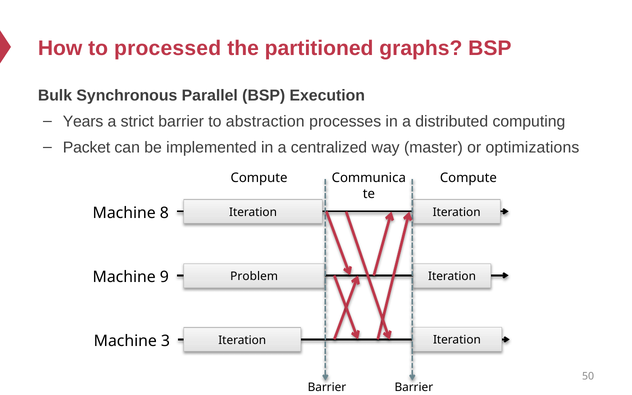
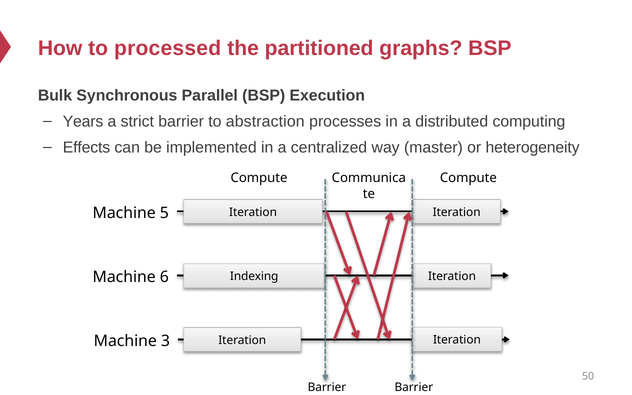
Packet: Packet -> Effects (87, 147)
optimizations: optimizations -> heterogeneity (533, 147)
8: 8 -> 5 (164, 213)
9: 9 -> 6 (164, 277)
Problem: Problem -> Indexing (254, 276)
